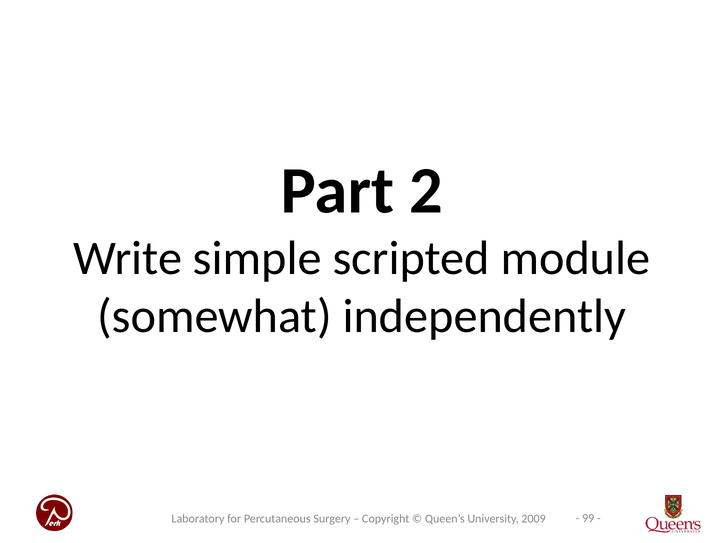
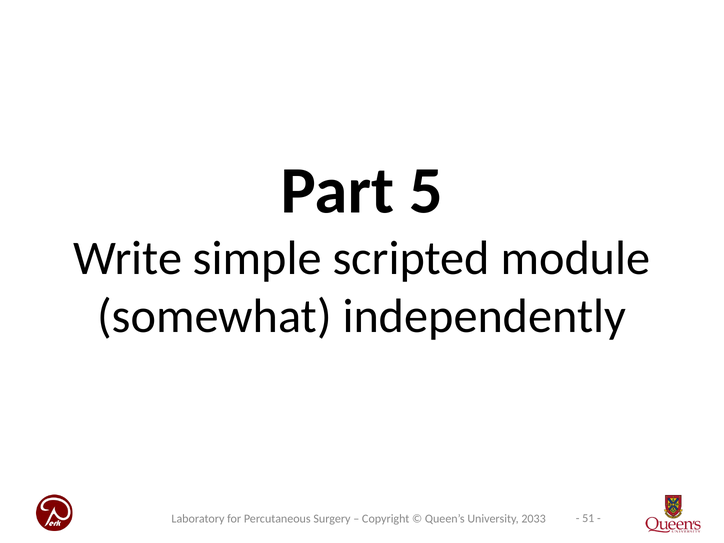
2: 2 -> 5 (426, 191)
99: 99 -> 51 (588, 518)
2009: 2009 -> 2033 (534, 519)
